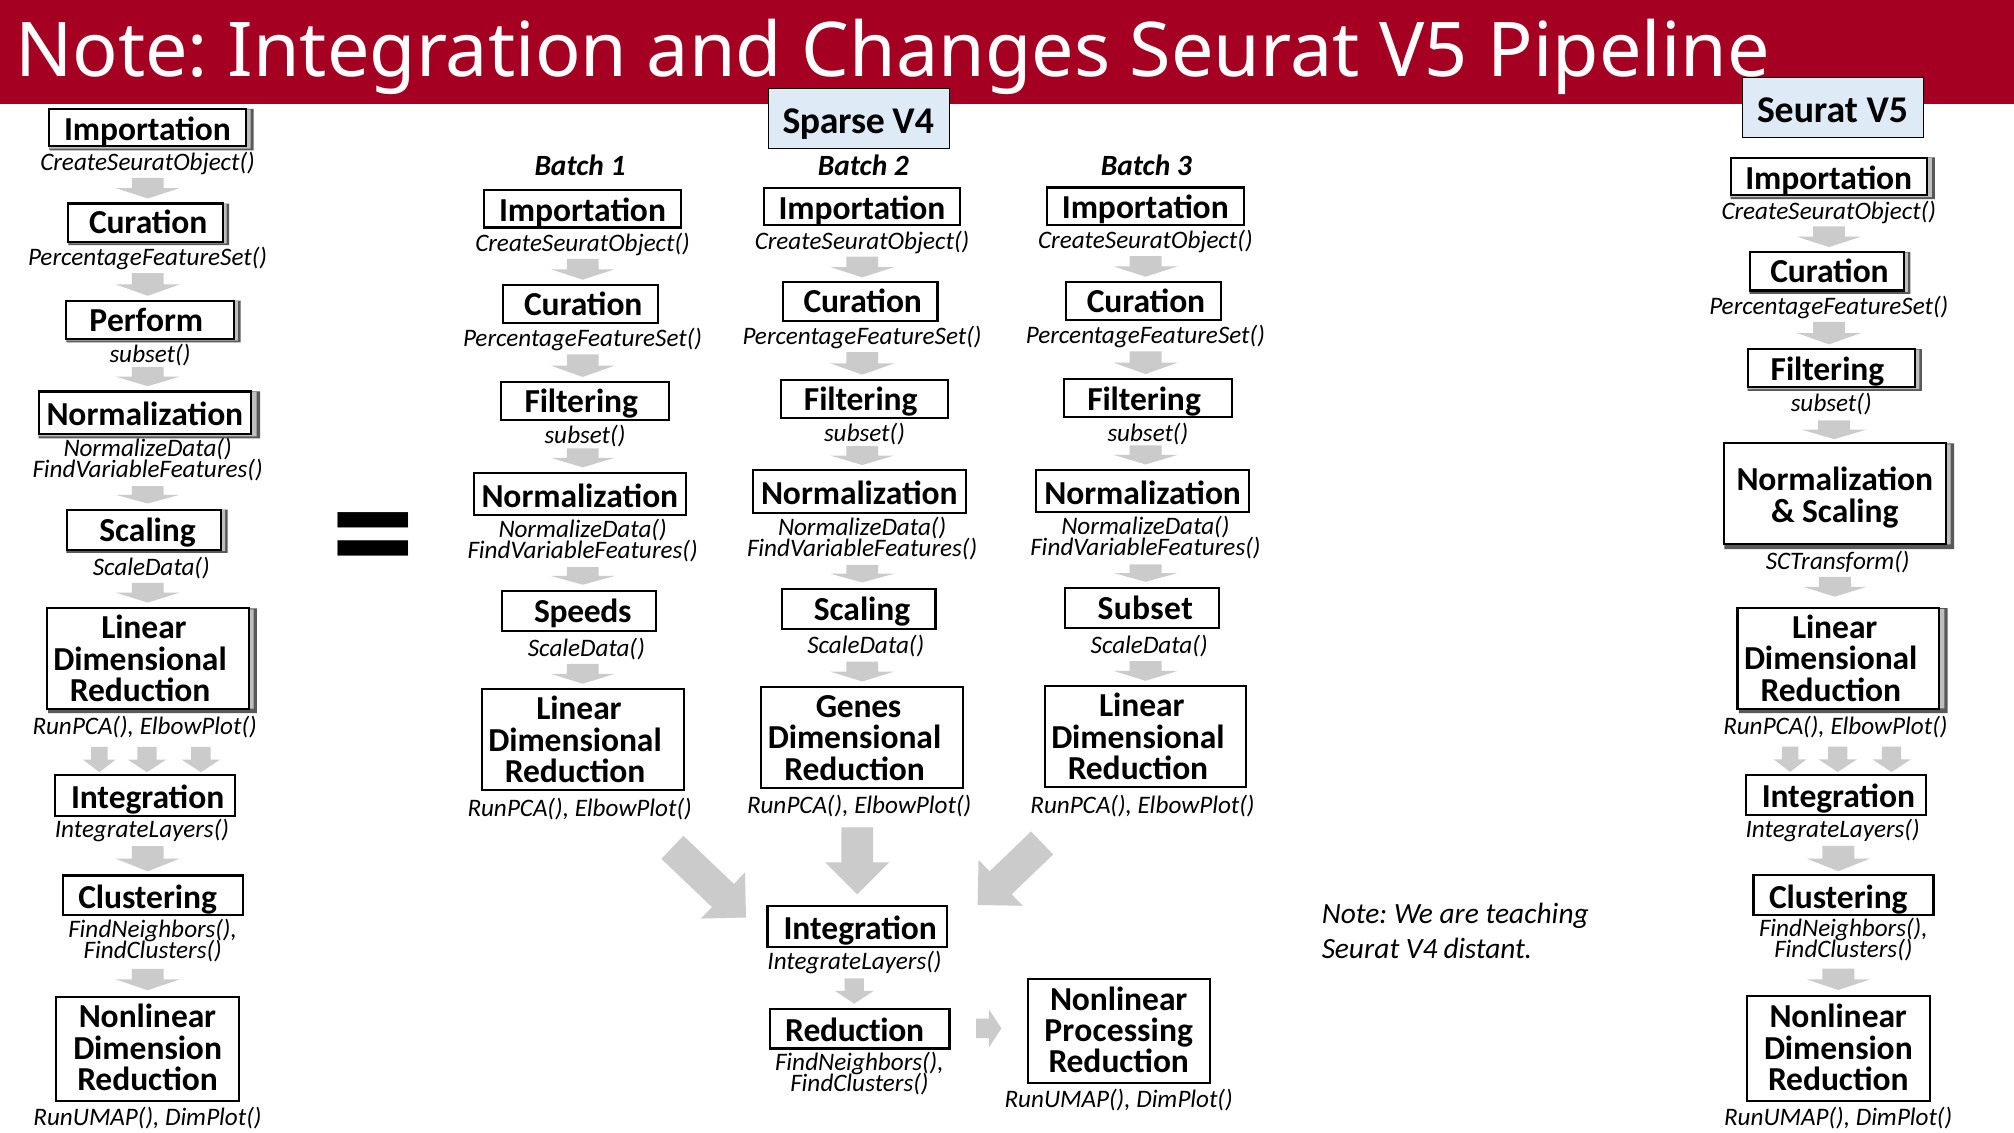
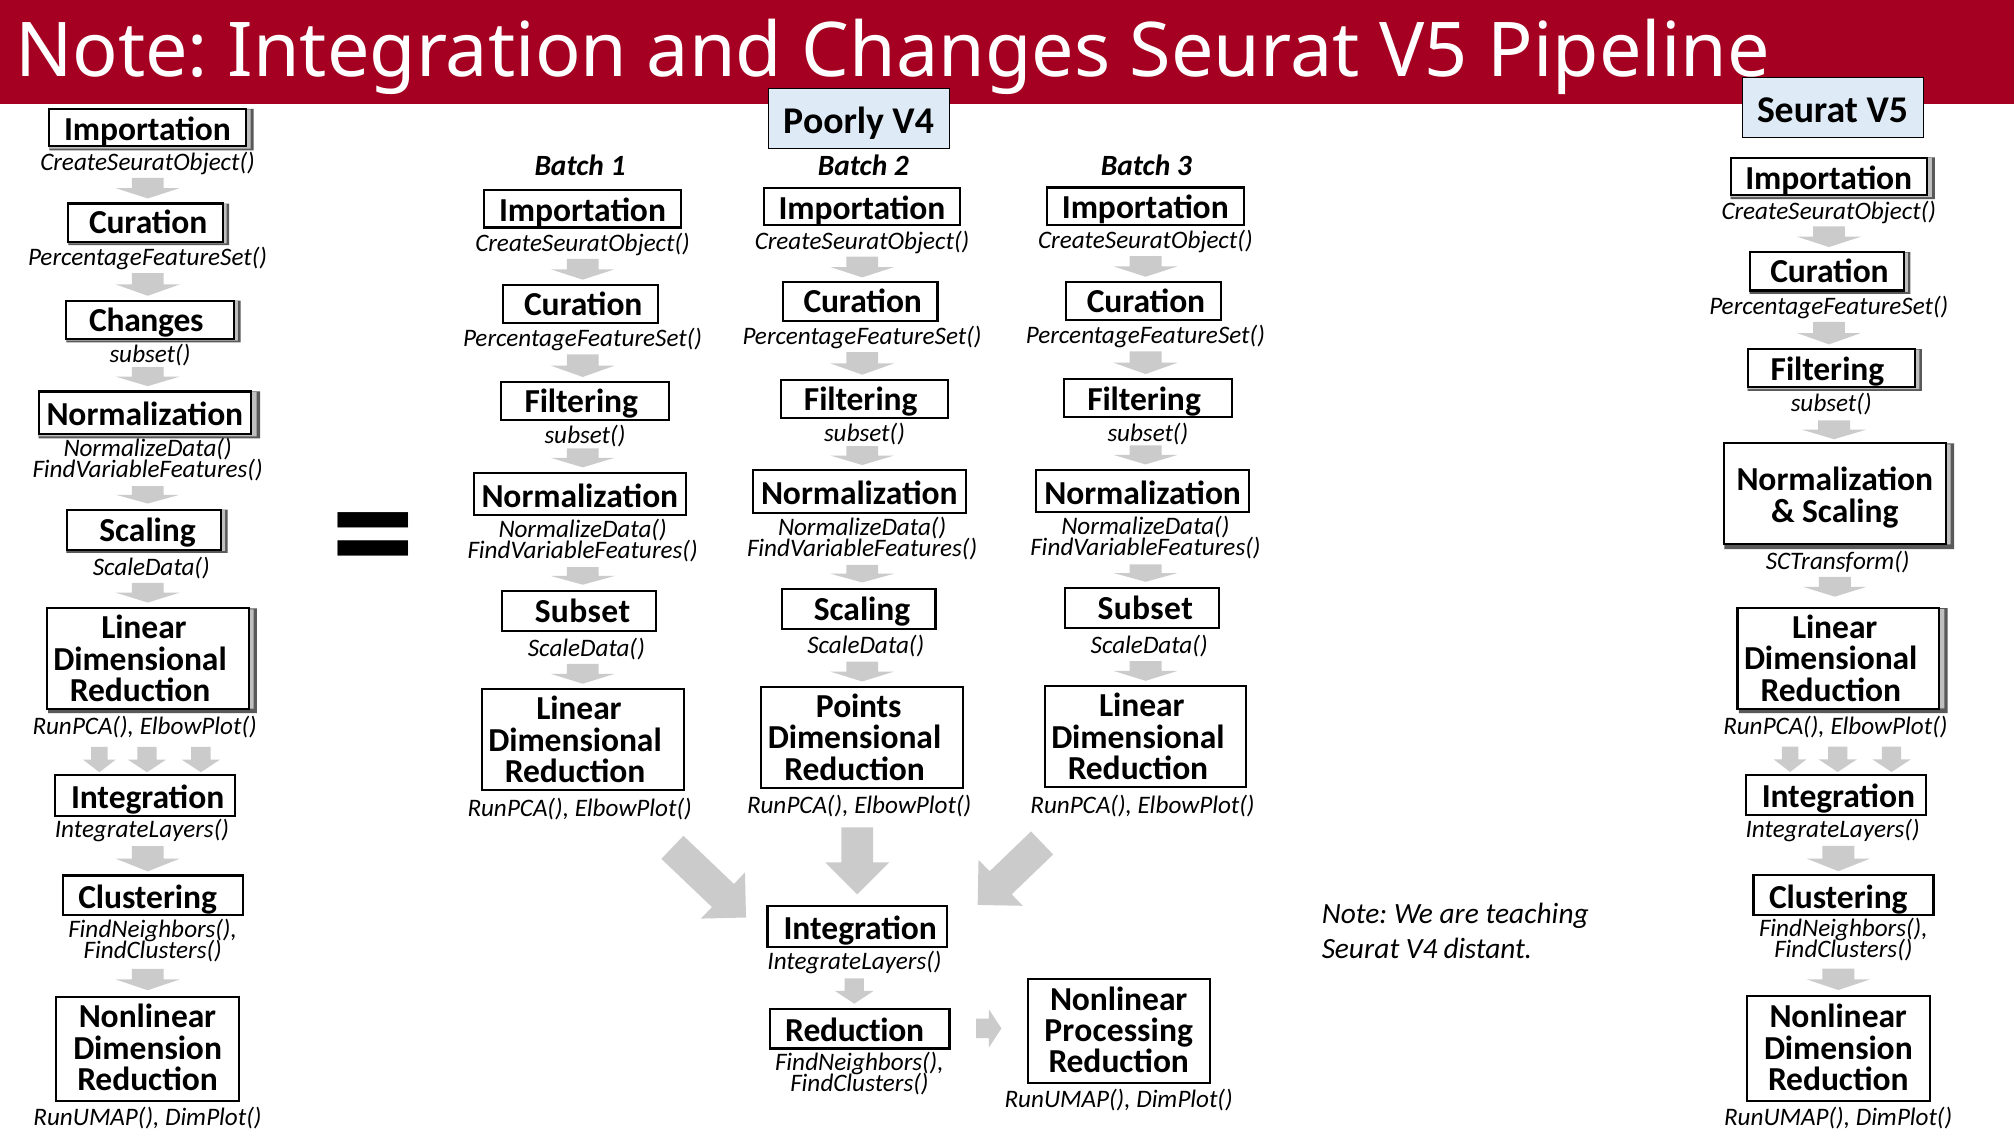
Sparse: Sparse -> Poorly (833, 121)
Perform: Perform -> Changes (146, 321)
Speeds: Speeds -> Subset (582, 612)
Genes: Genes -> Points (859, 706)
